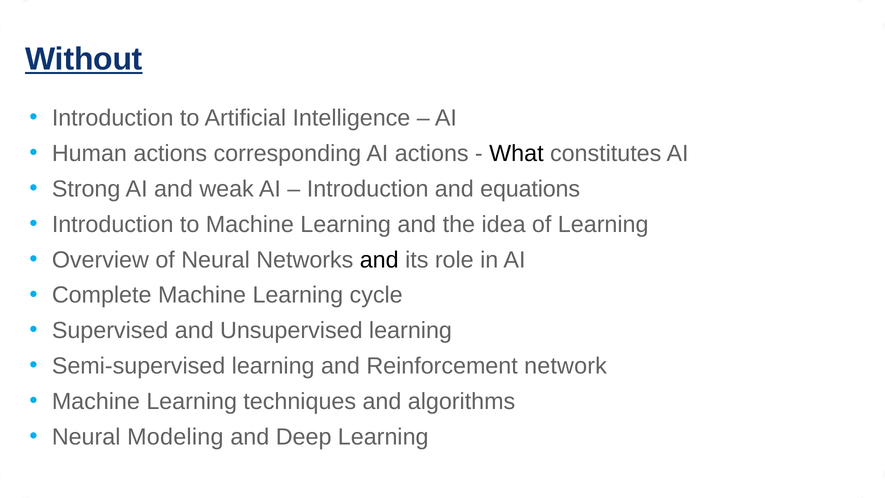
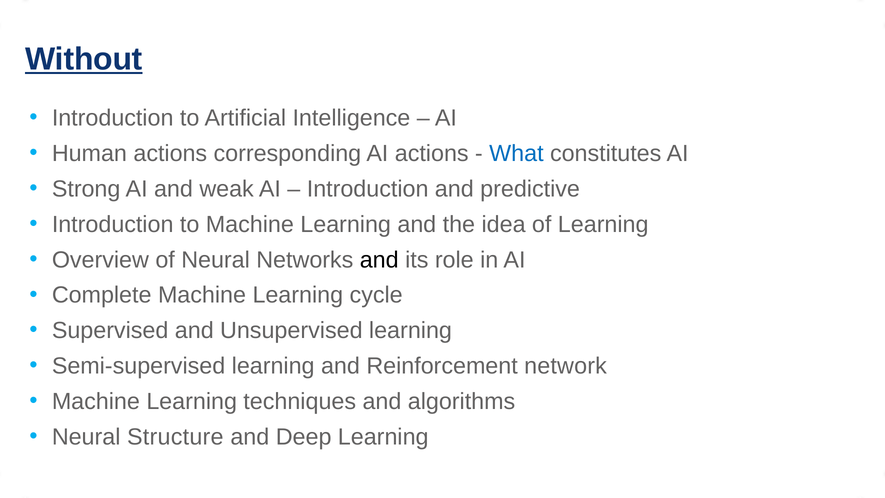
What colour: black -> blue (516, 154)
equations: equations -> predictive (530, 189)
Modeling: Modeling -> Structure (175, 437)
